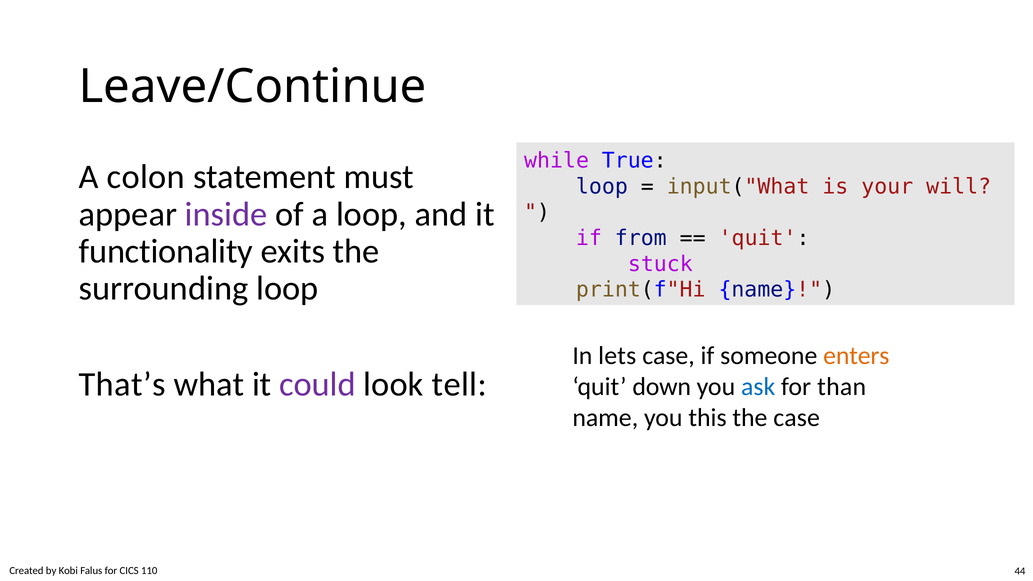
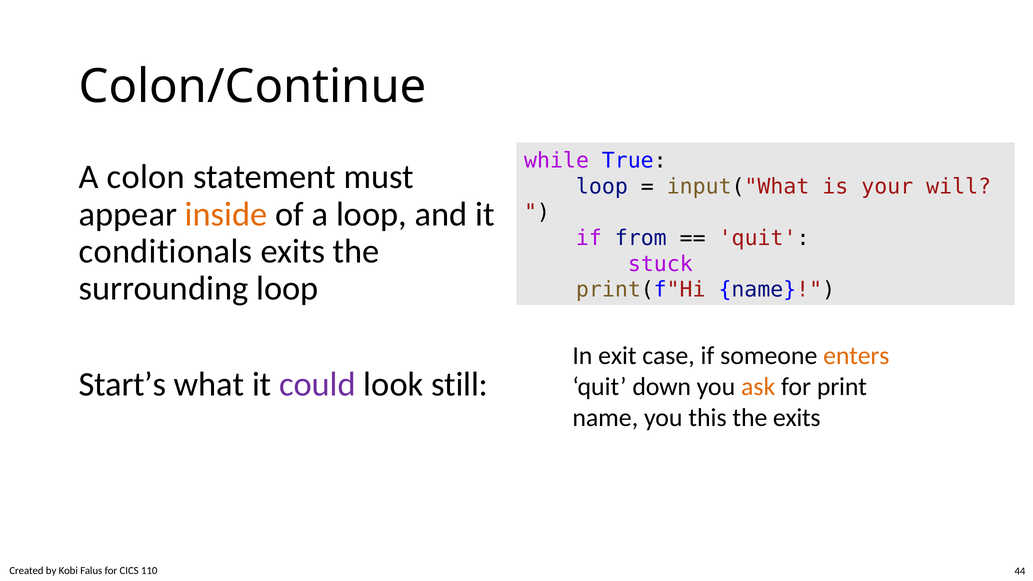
Leave/Continue: Leave/Continue -> Colon/Continue (253, 87)
inside colour: purple -> orange (226, 214)
functionality: functionality -> conditionals (166, 251)
lets: lets -> exit (617, 356)
That’s: That’s -> Start’s (122, 385)
tell: tell -> still (460, 385)
ask colour: blue -> orange (758, 387)
than: than -> print (842, 387)
the case: case -> exits (797, 418)
